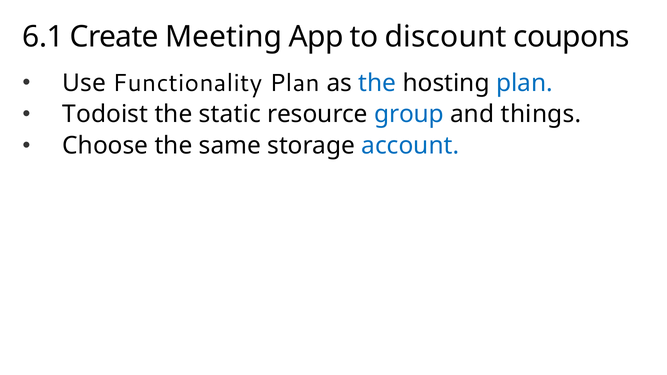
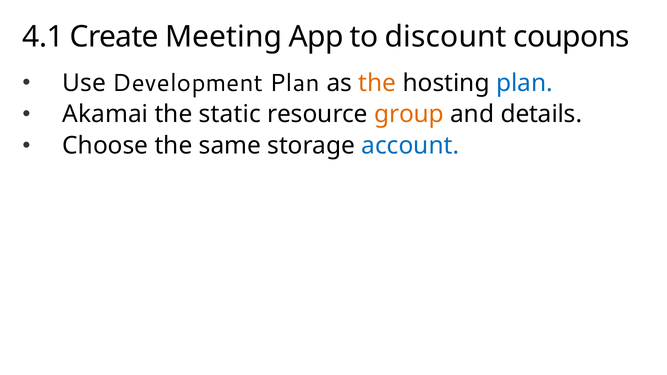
6.1: 6.1 -> 4.1 (43, 37)
Functionality: Functionality -> Development (188, 83)
the colour: blue -> orange (377, 83)
Todoist: Todoist -> Akamai (105, 114)
group colour: blue -> orange (409, 114)
things: things -> details (541, 114)
